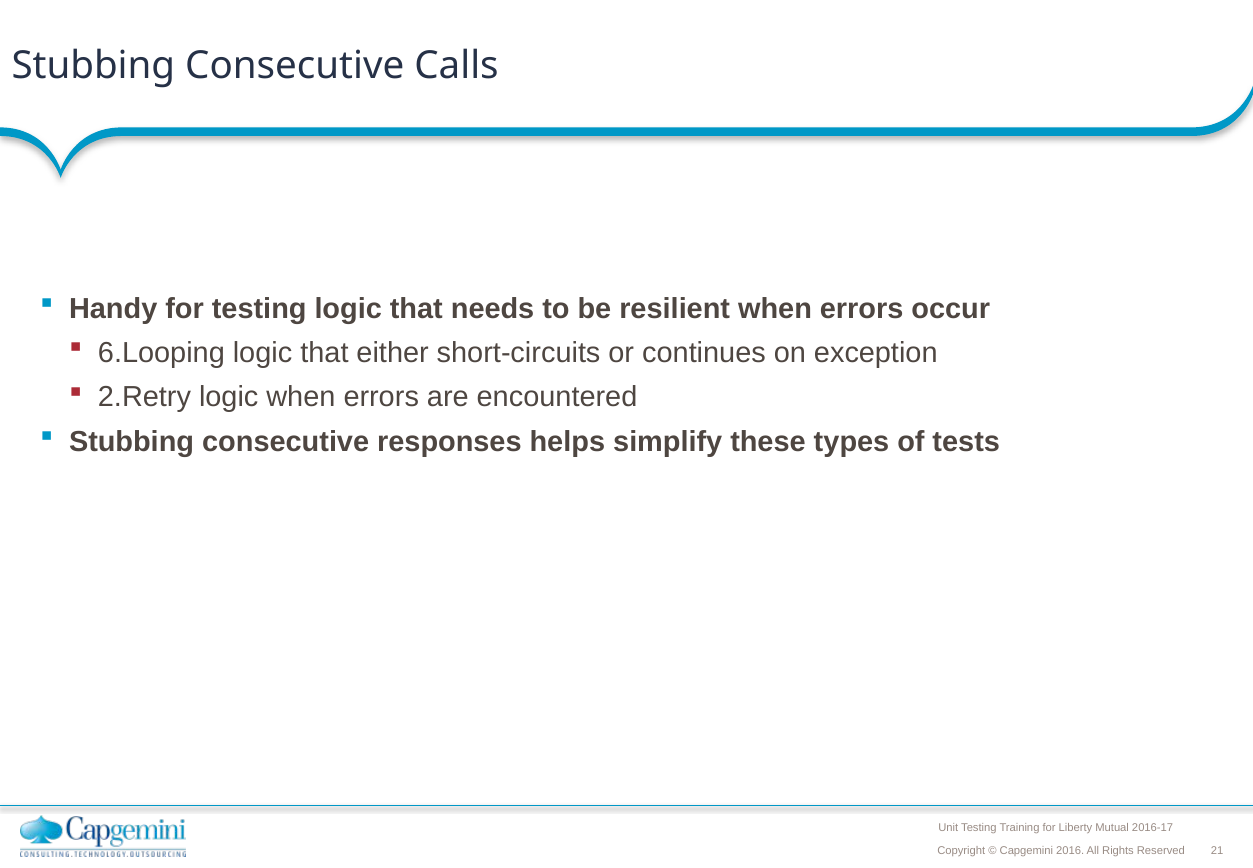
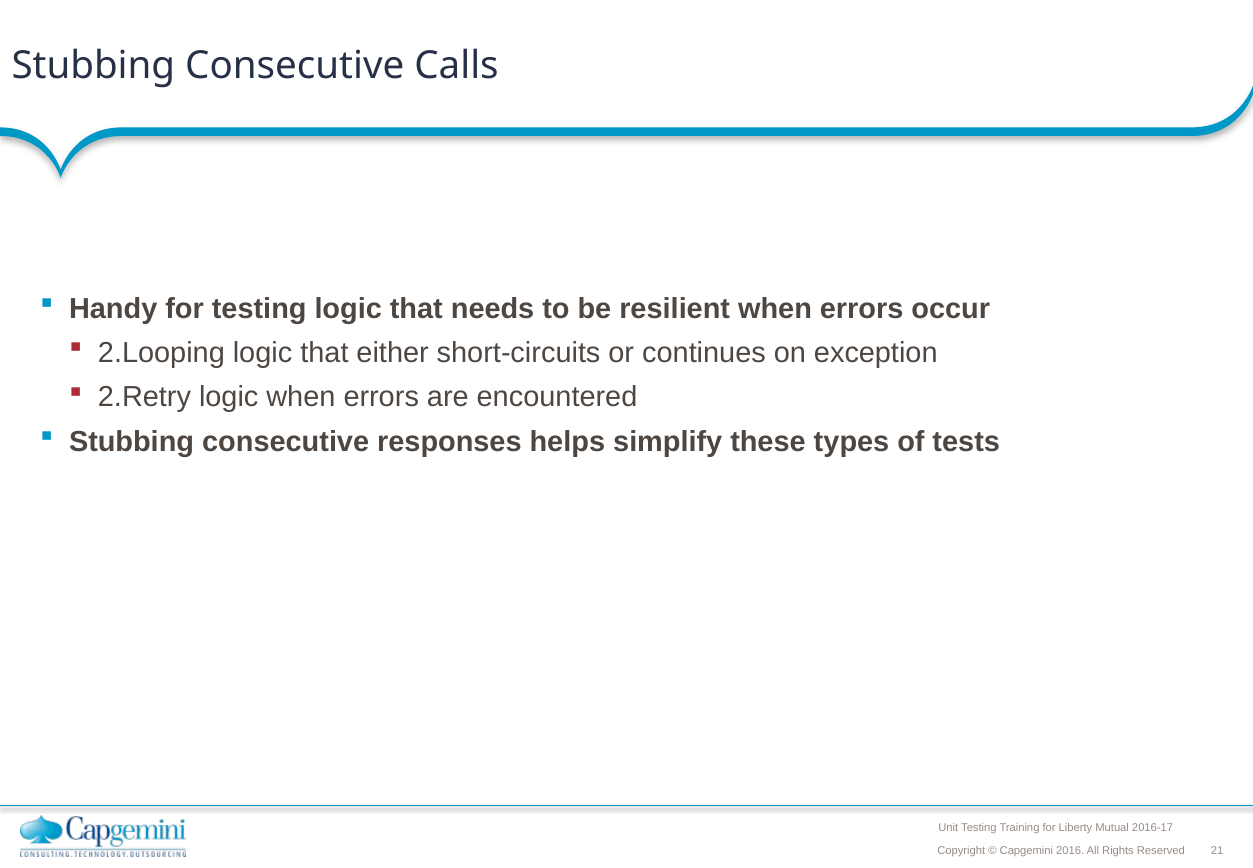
6.Looping: 6.Looping -> 2.Looping (161, 353)
